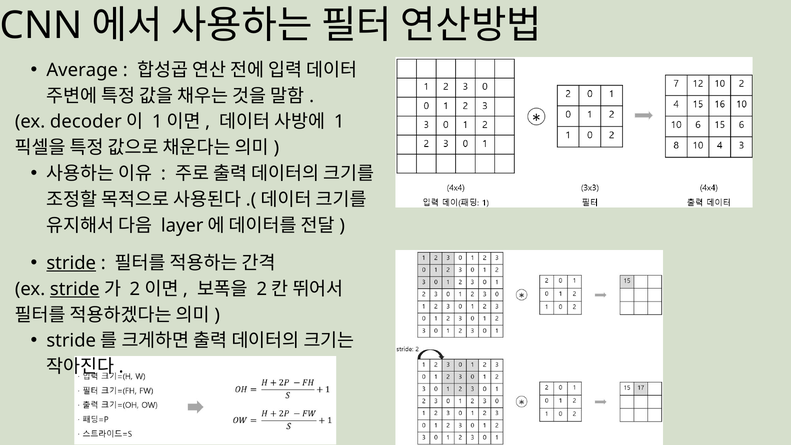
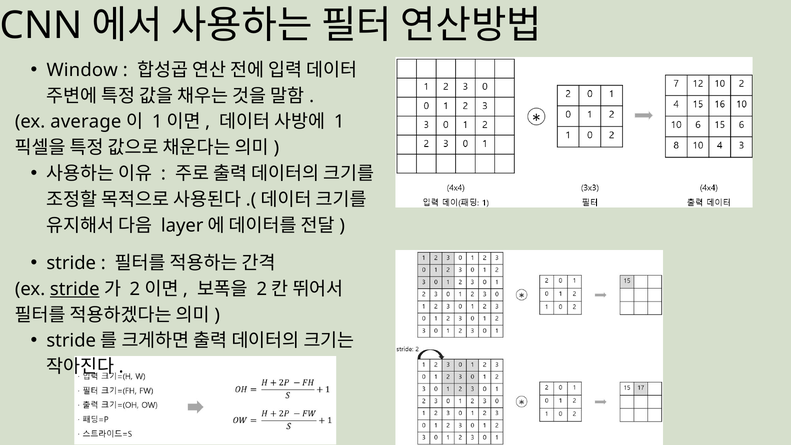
Average: Average -> Window (82, 70)
decoder: decoder -> average (86, 122)
stride underline: present -> none (71, 263)
